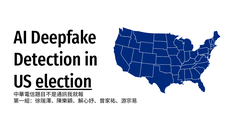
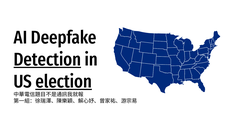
Detection underline: none -> present (47, 59)
